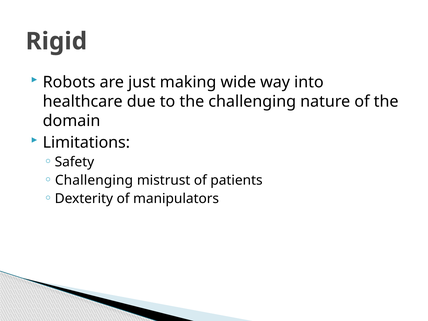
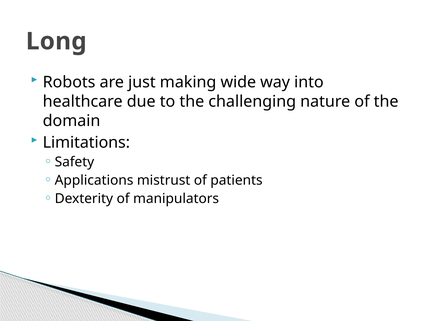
Rigid: Rigid -> Long (56, 41)
Challenging: Challenging -> Applications (94, 180)
